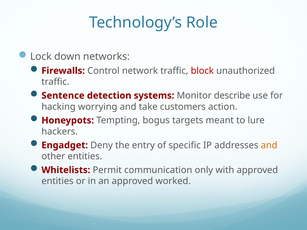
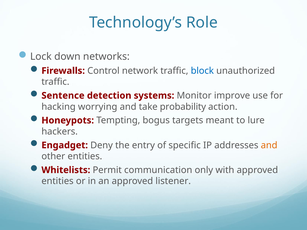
block colour: red -> blue (202, 71)
describe: describe -> improve (232, 96)
customers: customers -> probability (183, 107)
worked: worked -> listener (173, 181)
